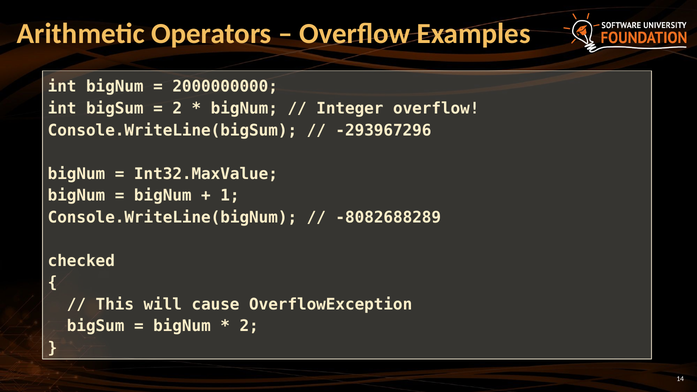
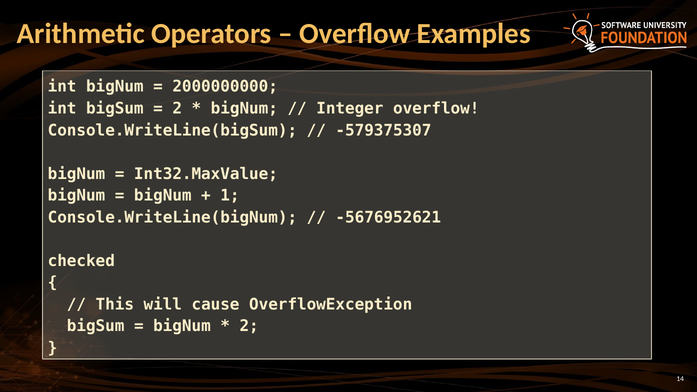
-293967296: -293967296 -> -579375307 (383, 130)
-8082688289: -8082688289 -> -5676952621 (388, 217)
